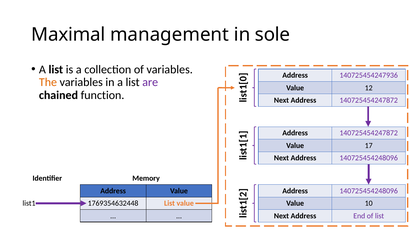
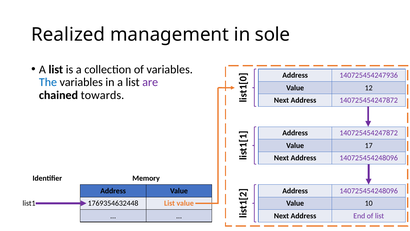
Maximal: Maximal -> Realized (68, 34)
The colour: orange -> blue (48, 82)
function: function -> towards (102, 95)
